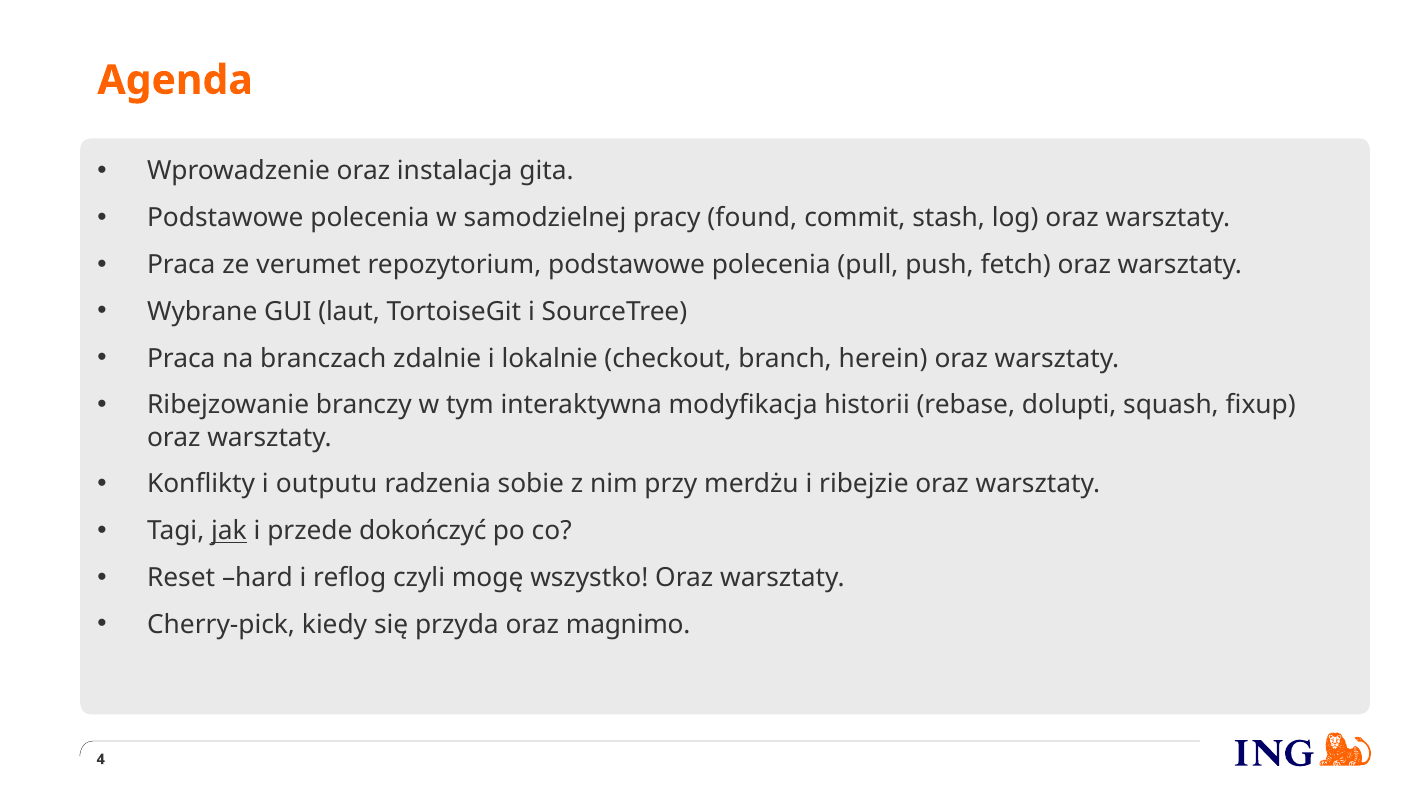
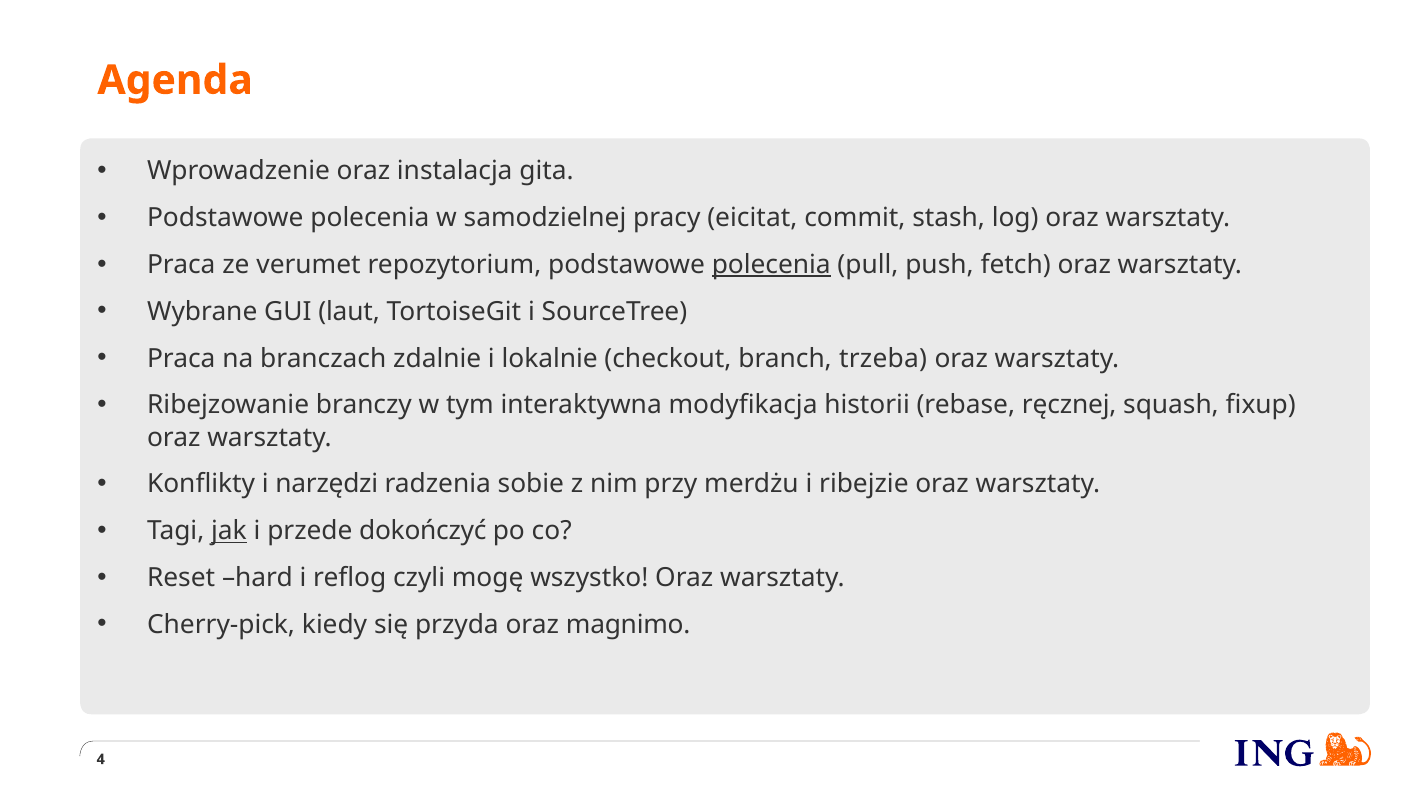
found: found -> eicitat (752, 218)
polecenia underline: none -> present (771, 265)
herein: herein -> trzeba (883, 358)
dolupti: dolupti -> ręcznej (1069, 405)
outputu: outputu -> narzędzi (327, 484)
